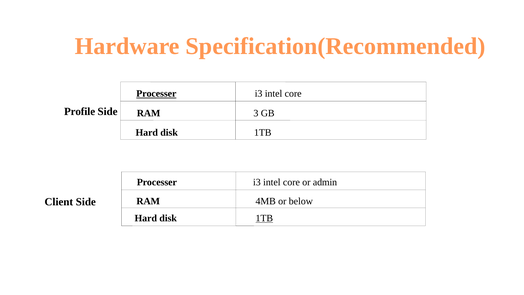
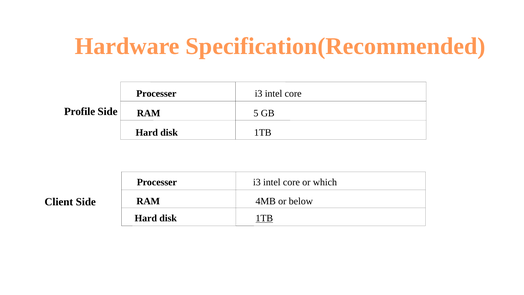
Processer underline: present -> none (156, 94)
3: 3 -> 5 (256, 113)
admin: admin -> which (325, 182)
